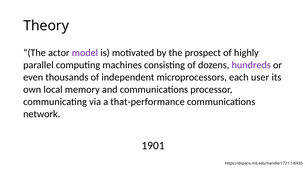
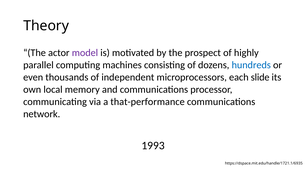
hundreds colour: purple -> blue (251, 65)
user: user -> slide (260, 77)
1901: 1901 -> 1993 (153, 145)
